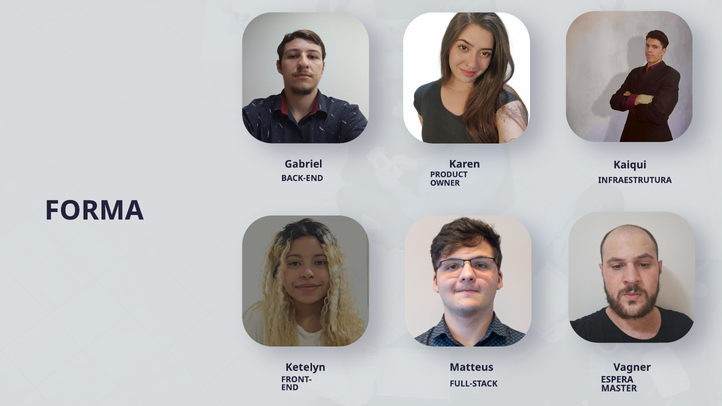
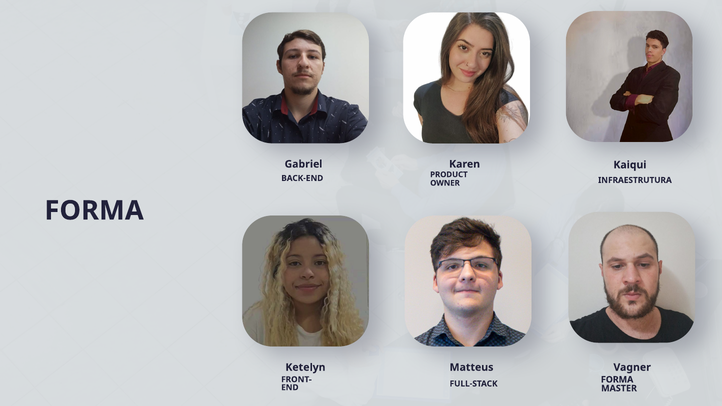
FULL-STACK ESPERA: ESPERA -> FORMA (617, 380)
